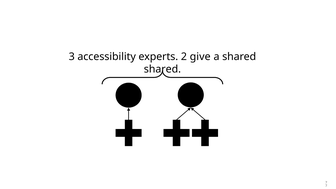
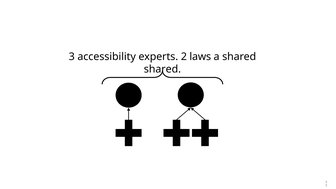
give: give -> laws (200, 57)
